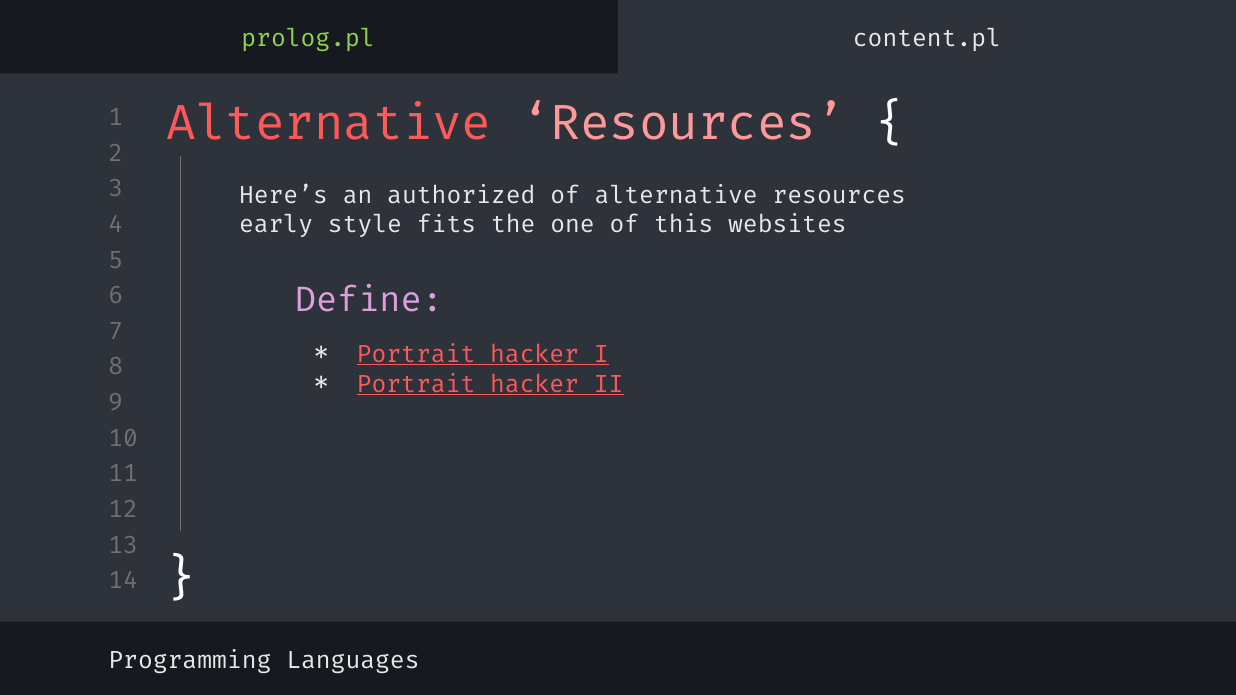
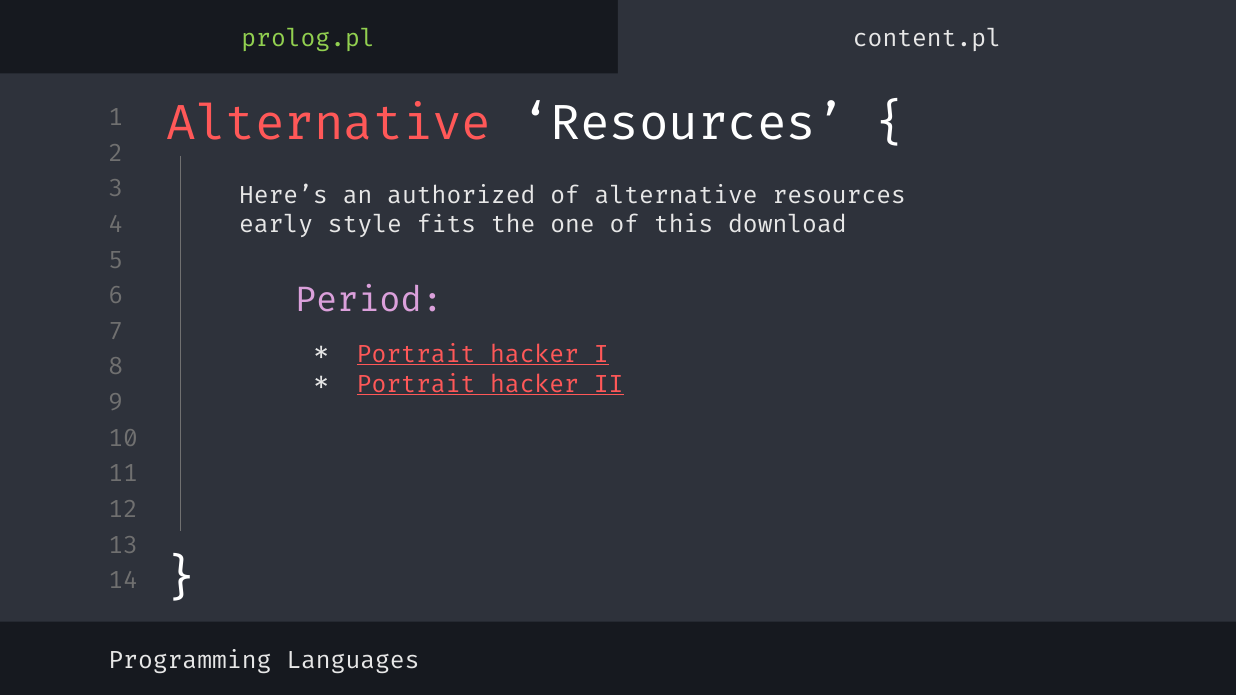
Resources colour: pink -> white (684, 123)
websites: websites -> download (787, 224)
Define: Define -> Period (369, 300)
